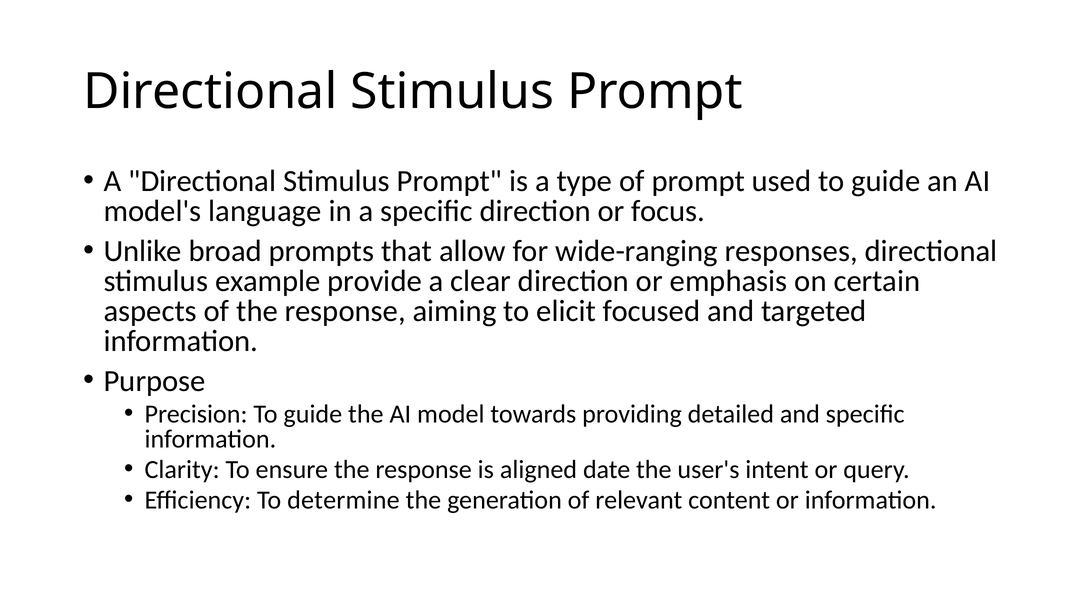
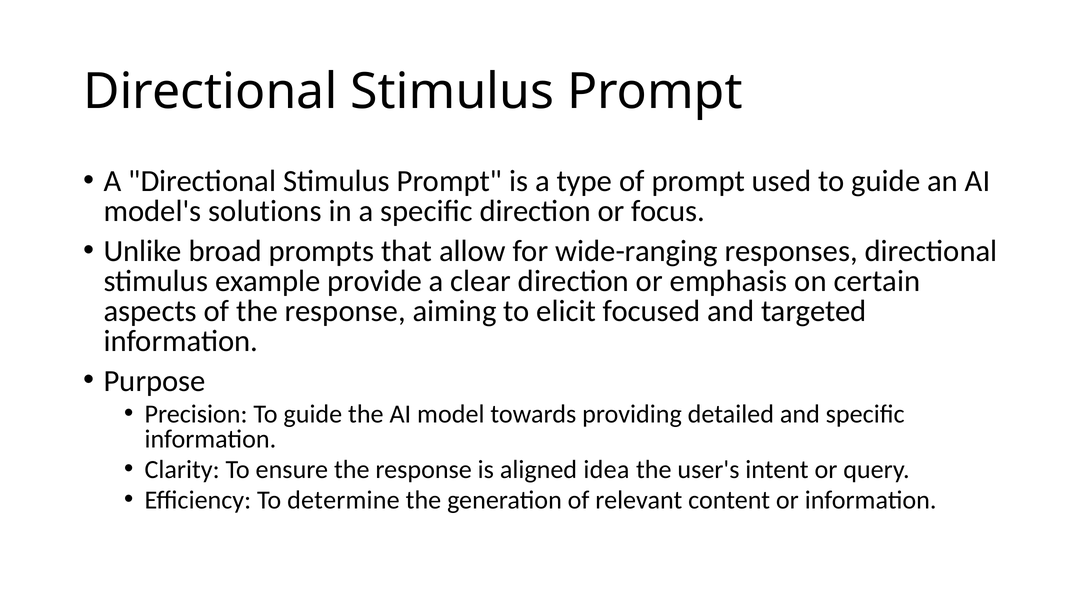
language: language -> solutions (265, 211)
date: date -> idea (606, 470)
